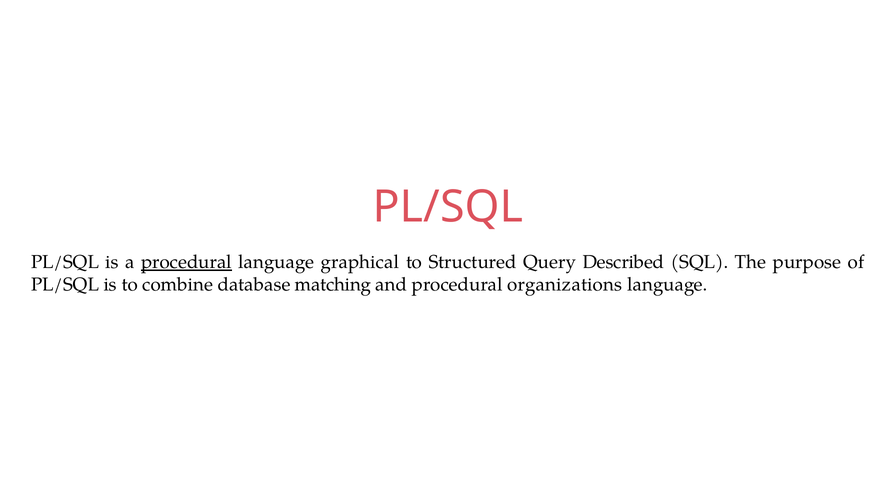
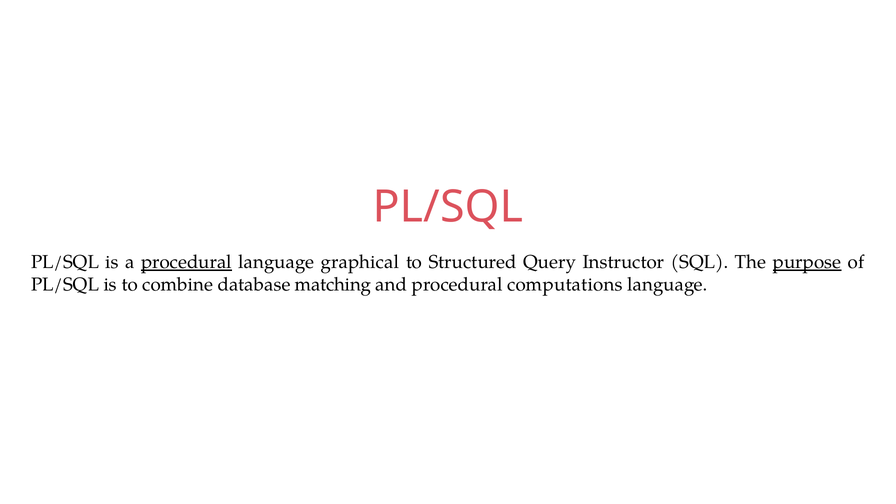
Described: Described -> Instructor (623, 262)
purpose underline: none -> present (807, 262)
organizations: organizations -> computations (565, 285)
